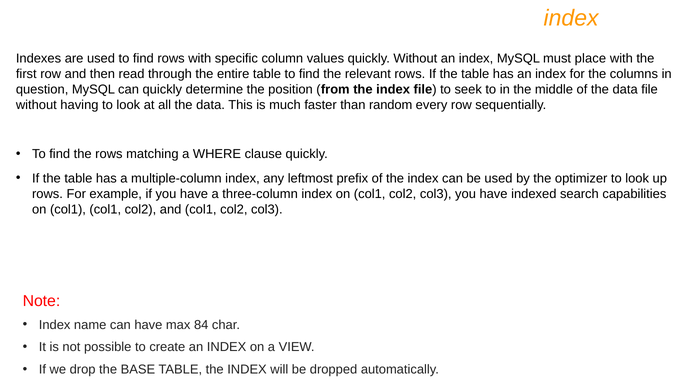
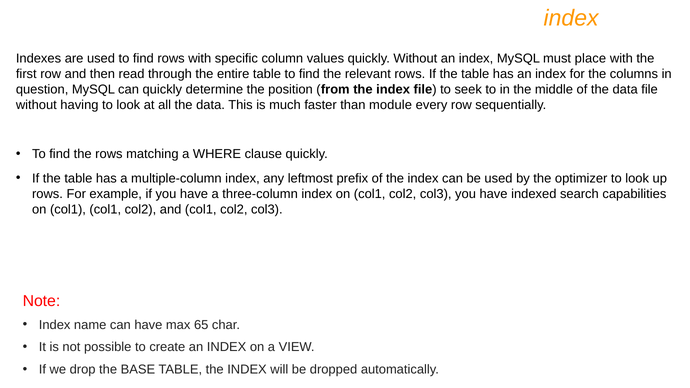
random: random -> module (391, 105)
84: 84 -> 65 (201, 325)
